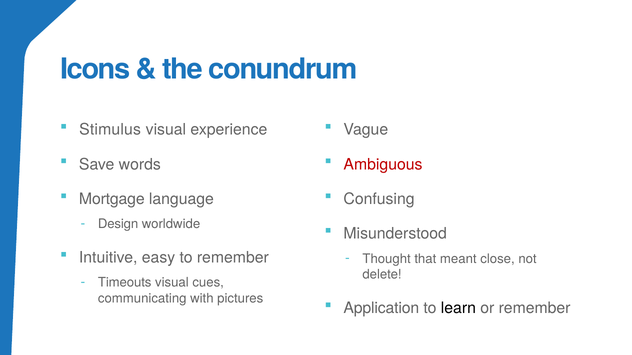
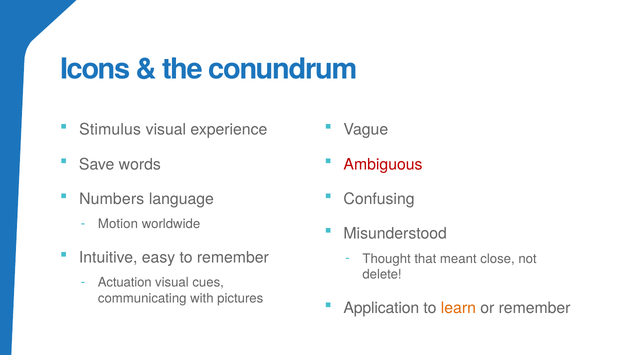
Mortgage: Mortgage -> Numbers (112, 199)
Design: Design -> Motion (118, 224)
Timeouts: Timeouts -> Actuation (125, 283)
learn colour: black -> orange (458, 308)
